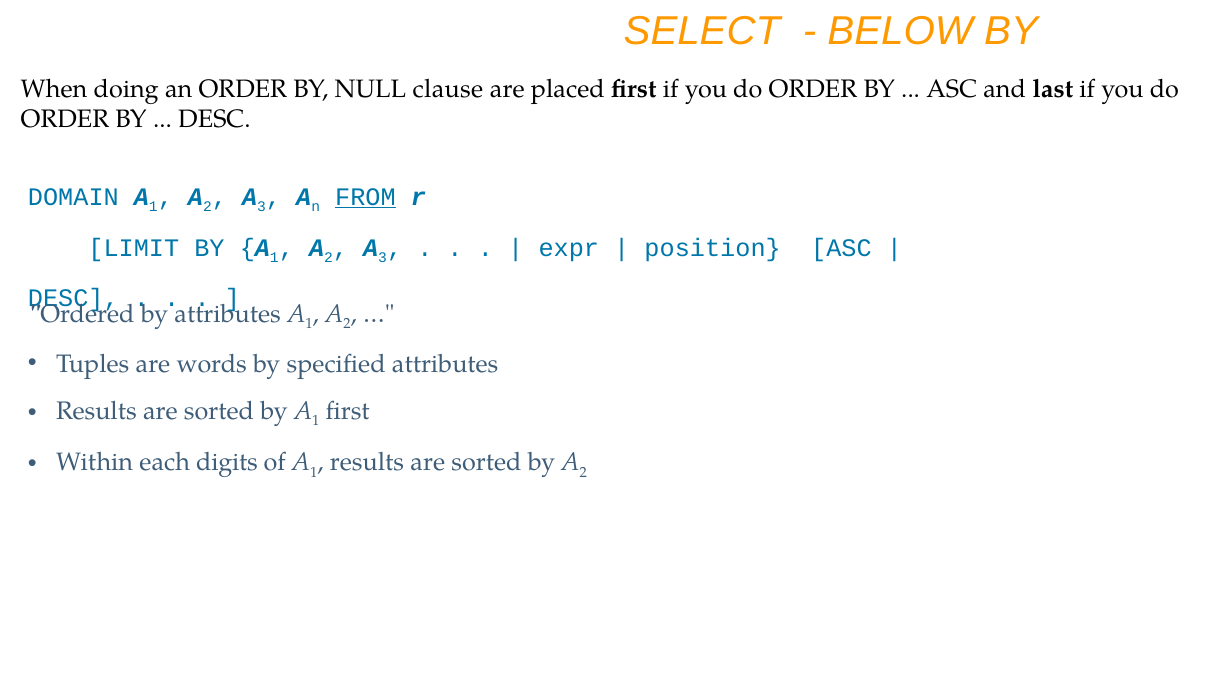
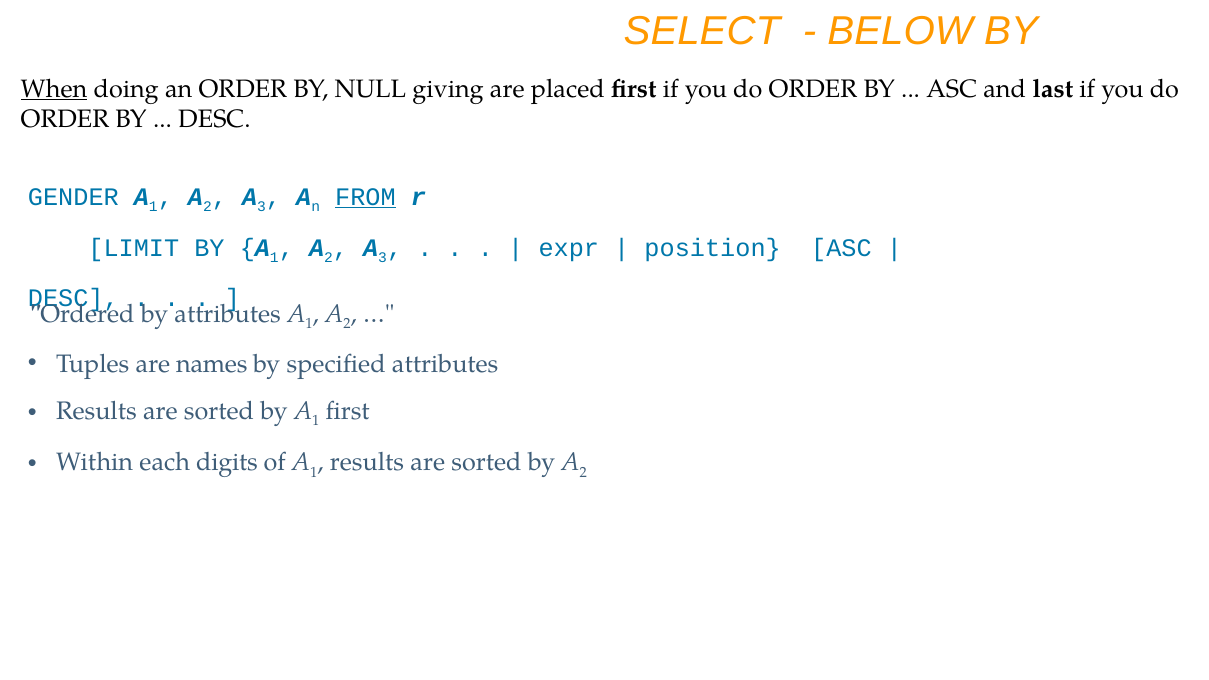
When underline: none -> present (54, 89)
clause: clause -> giving (448, 89)
DOMAIN: DOMAIN -> GENDER (73, 197)
words: words -> names (212, 364)
